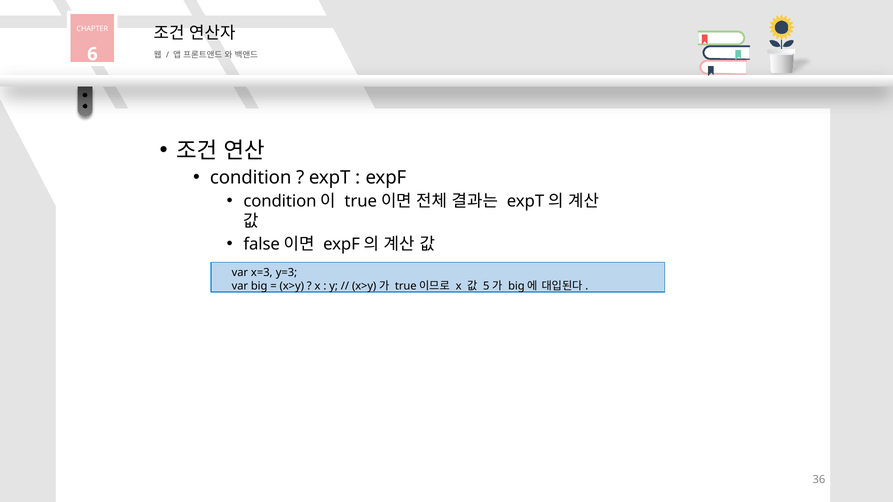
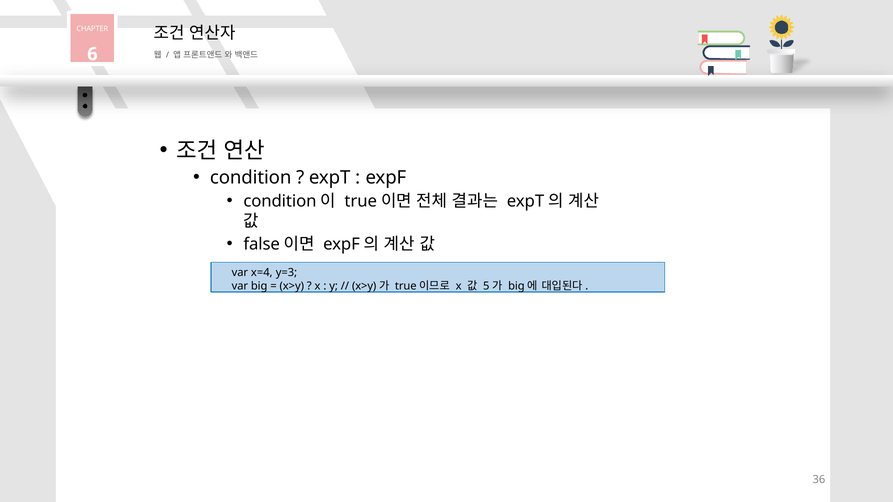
x=3: x=3 -> x=4 (262, 273)
